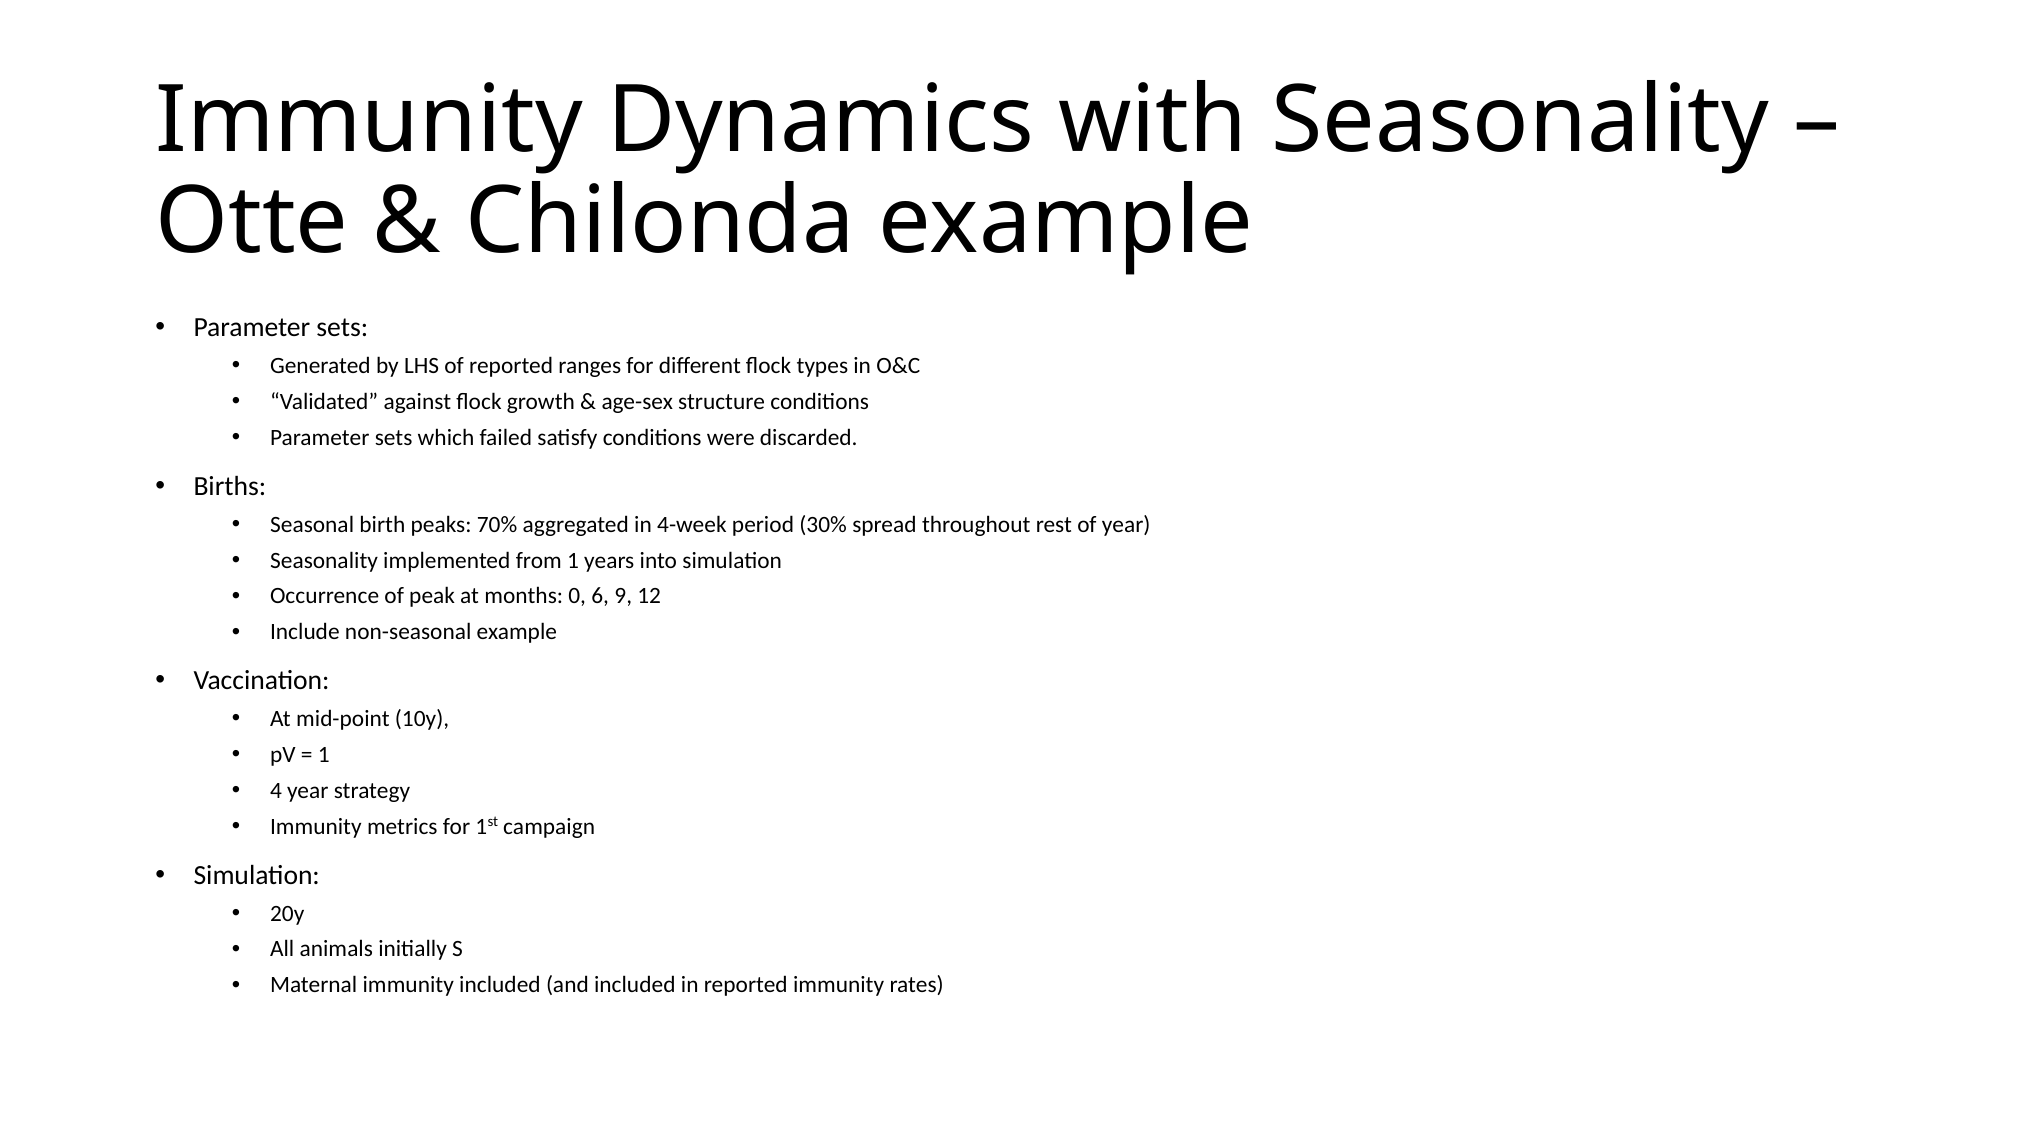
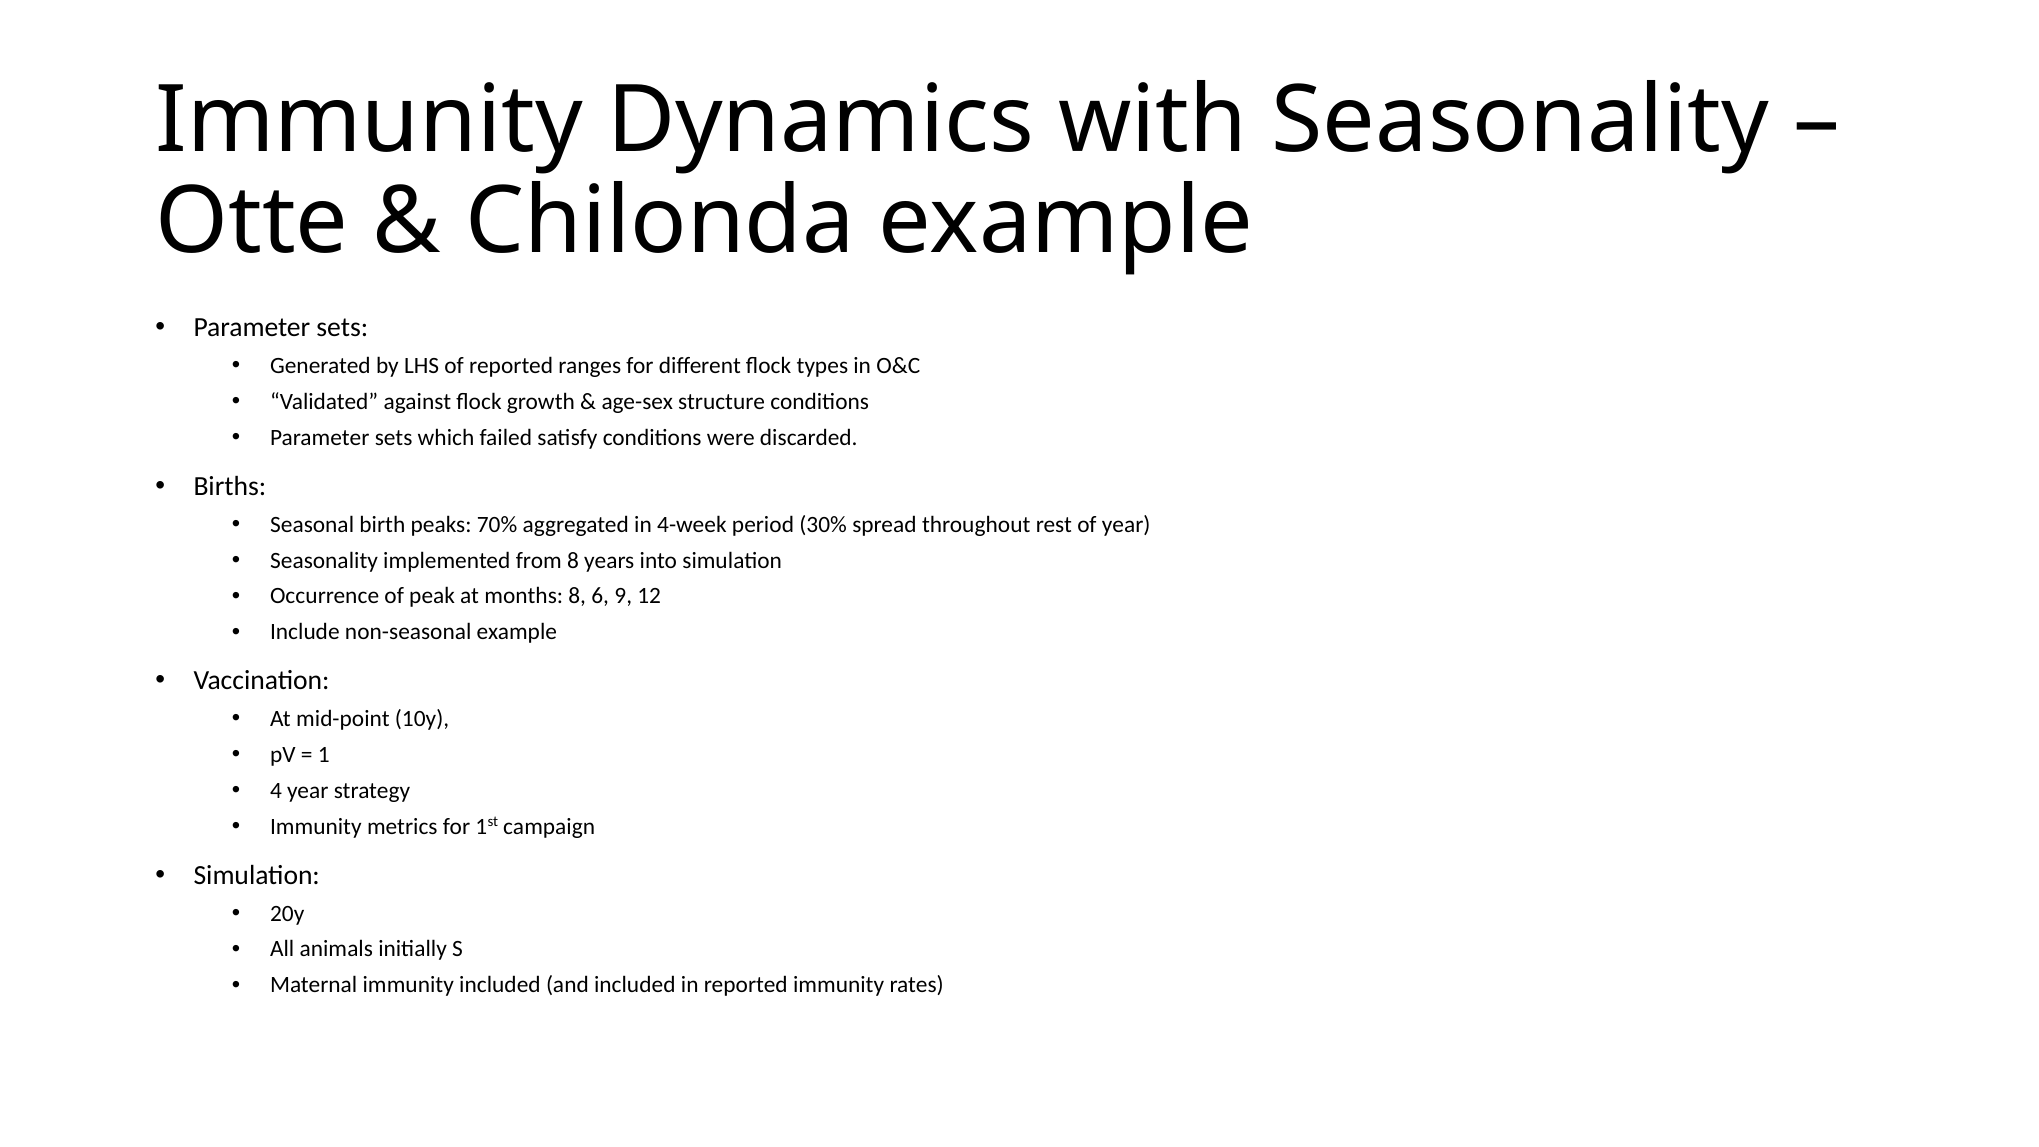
from 1: 1 -> 8 (573, 560)
months 0: 0 -> 8 (577, 596)
